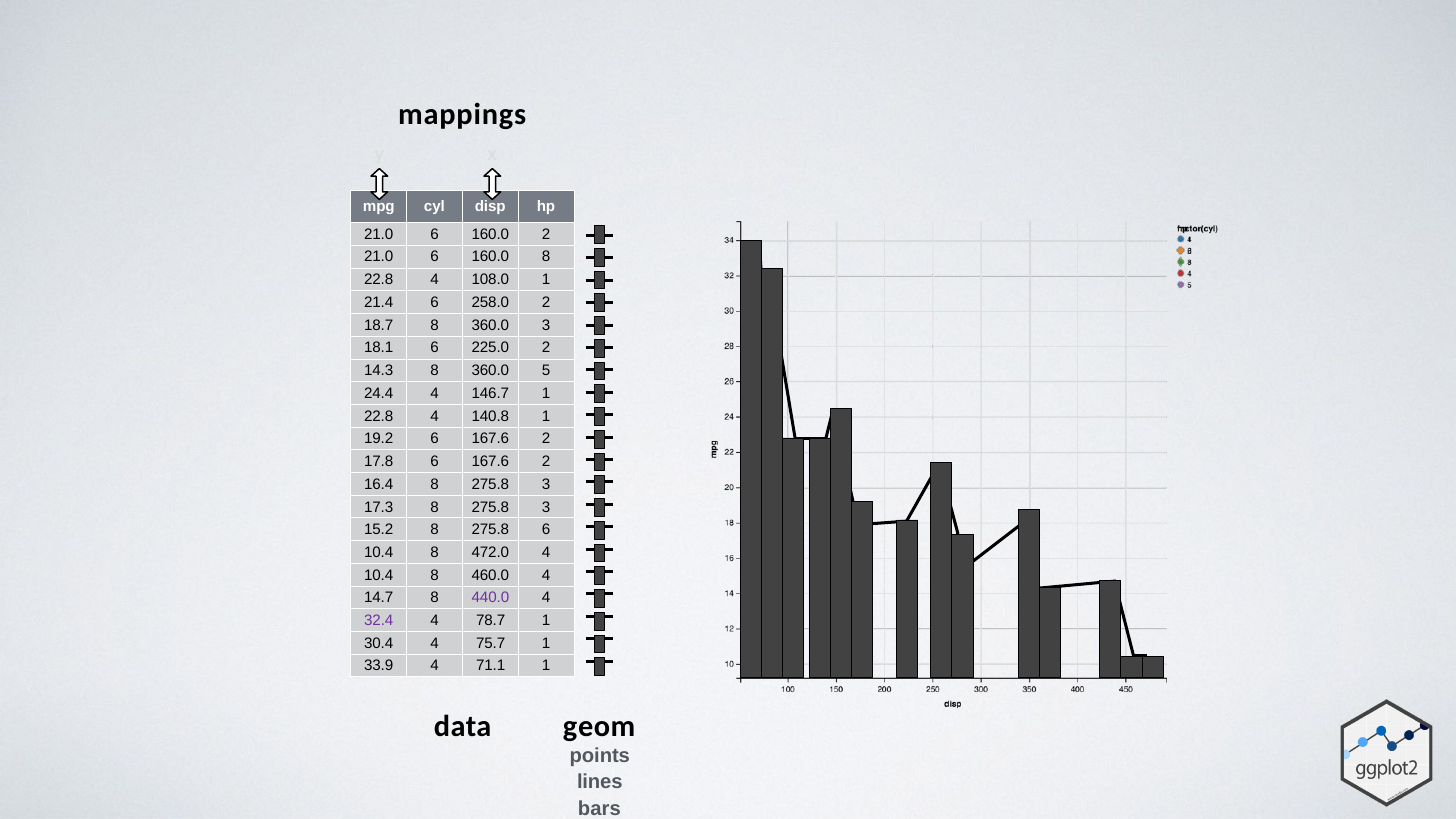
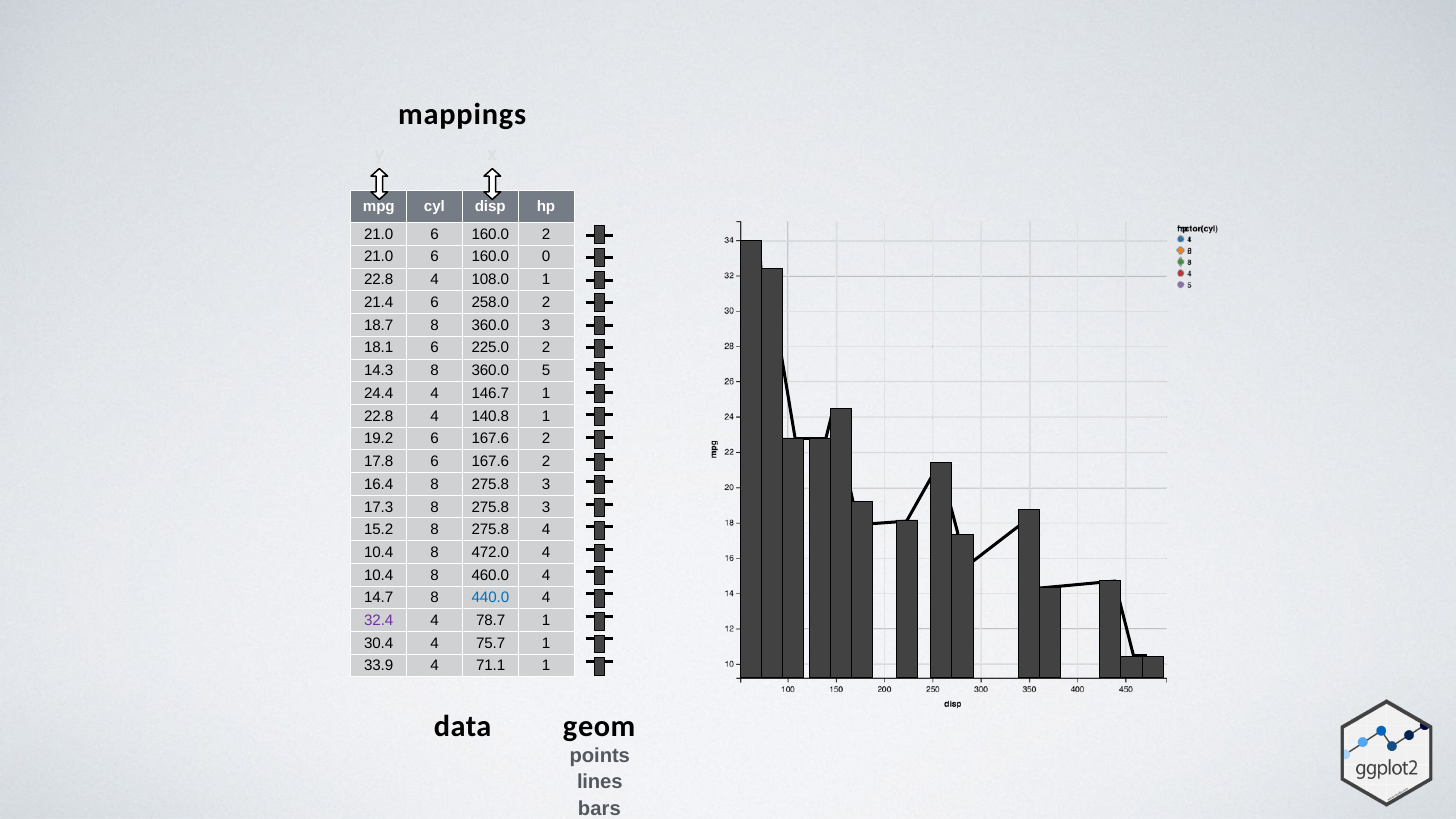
160.0 8: 8 -> 0 (546, 257)
275.8 6: 6 -> 4 (546, 530)
440.0 colour: purple -> blue (490, 598)
